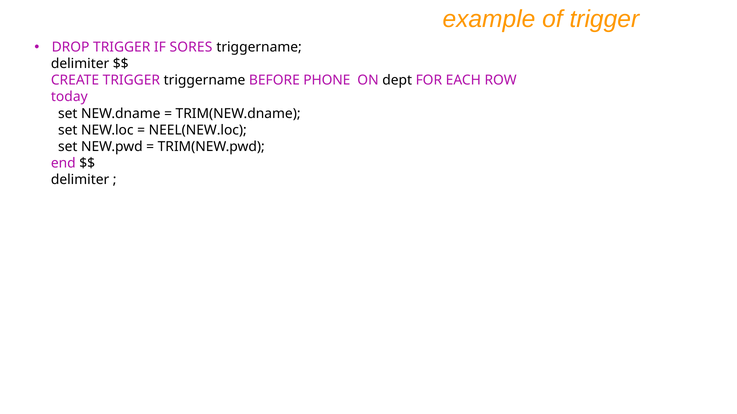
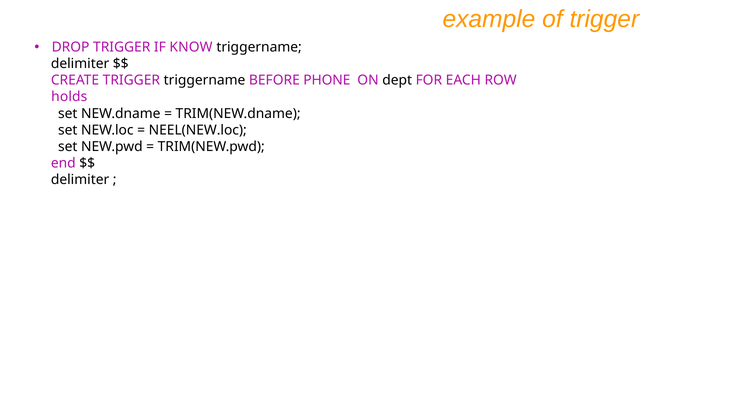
SORES: SORES -> KNOW (191, 47)
today: today -> holds (69, 97)
